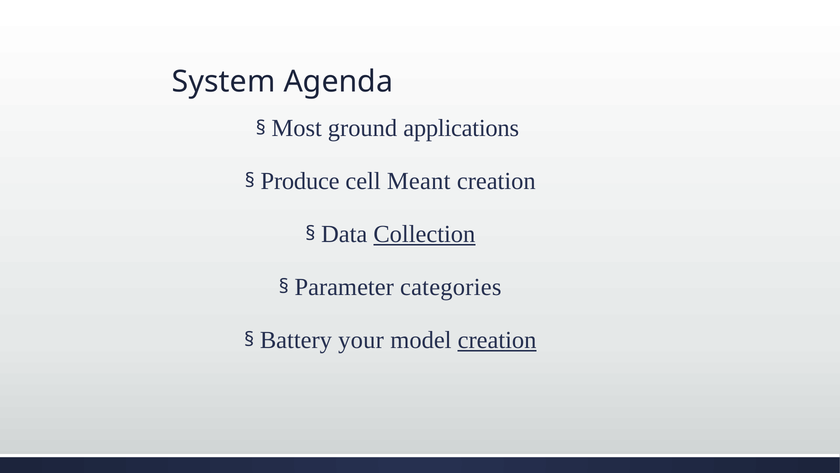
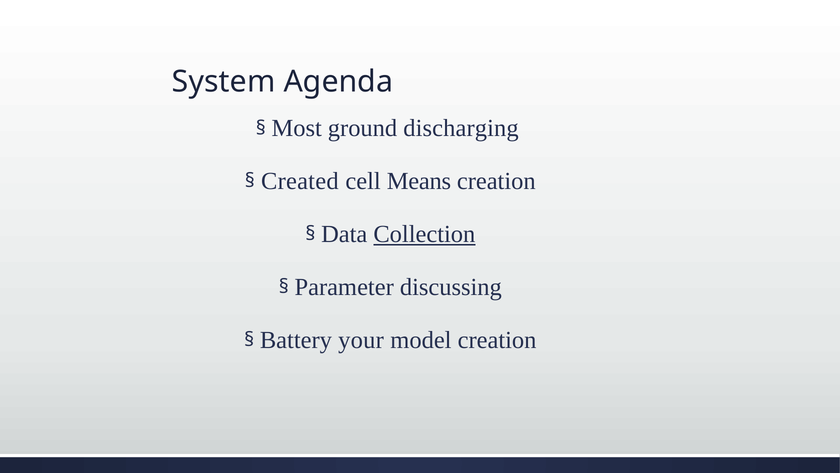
applications: applications -> discharging (461, 128)
Produce: Produce -> Created (300, 181)
Meant: Meant -> Means (419, 181)
categories: categories -> discussing (451, 287)
creation underline: present -> none (497, 340)
